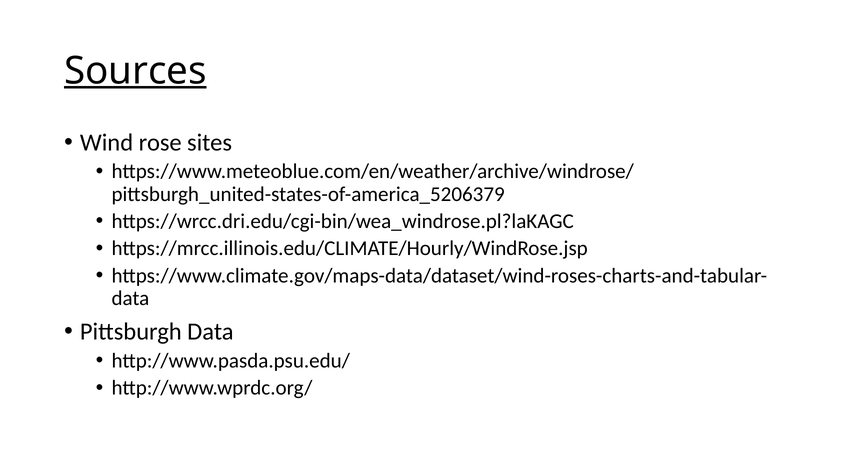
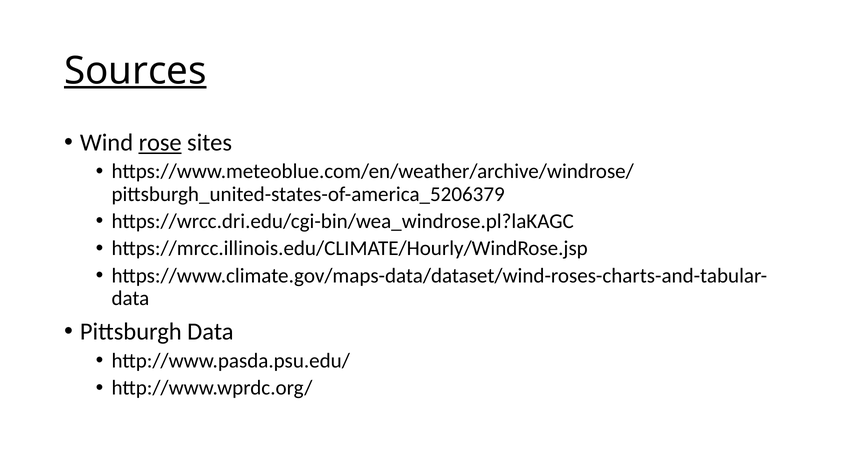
rose underline: none -> present (160, 142)
